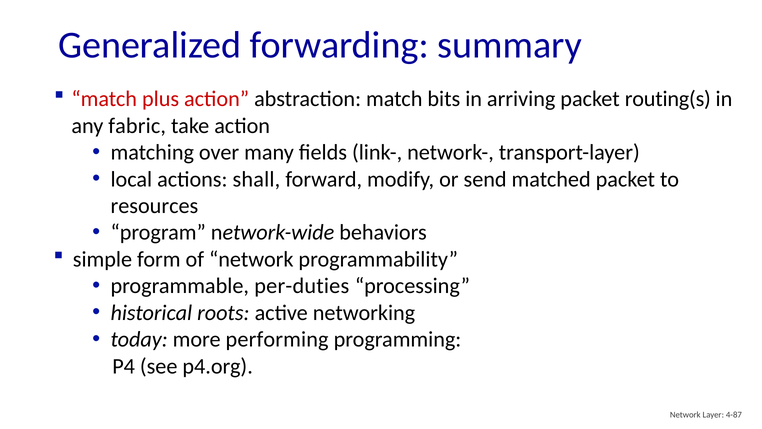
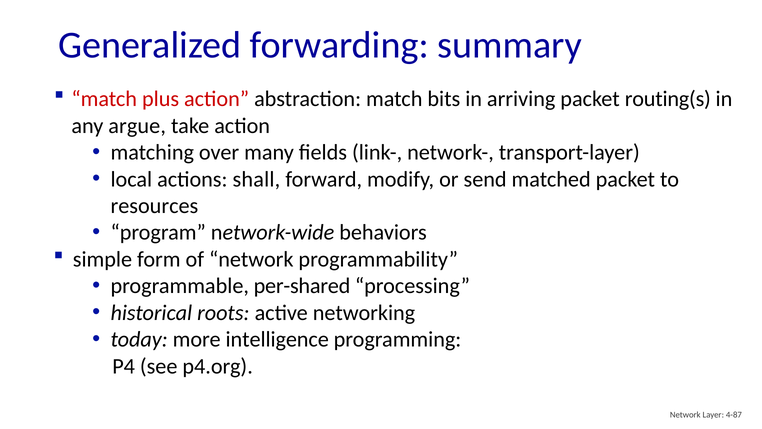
fabric: fabric -> argue (137, 126)
per-duties: per-duties -> per-shared (302, 286)
performing: performing -> intelligence (277, 339)
